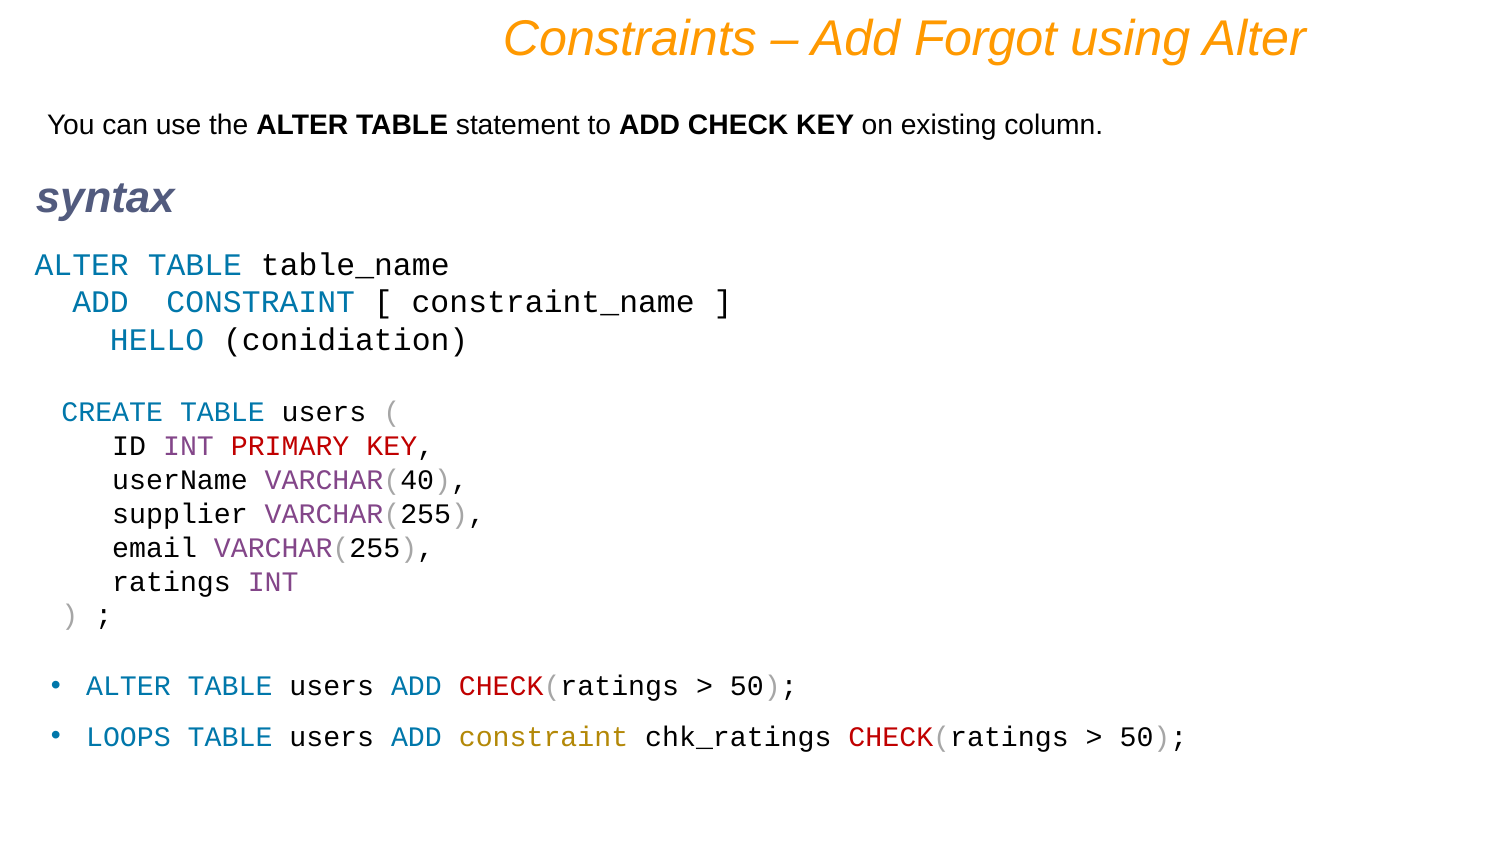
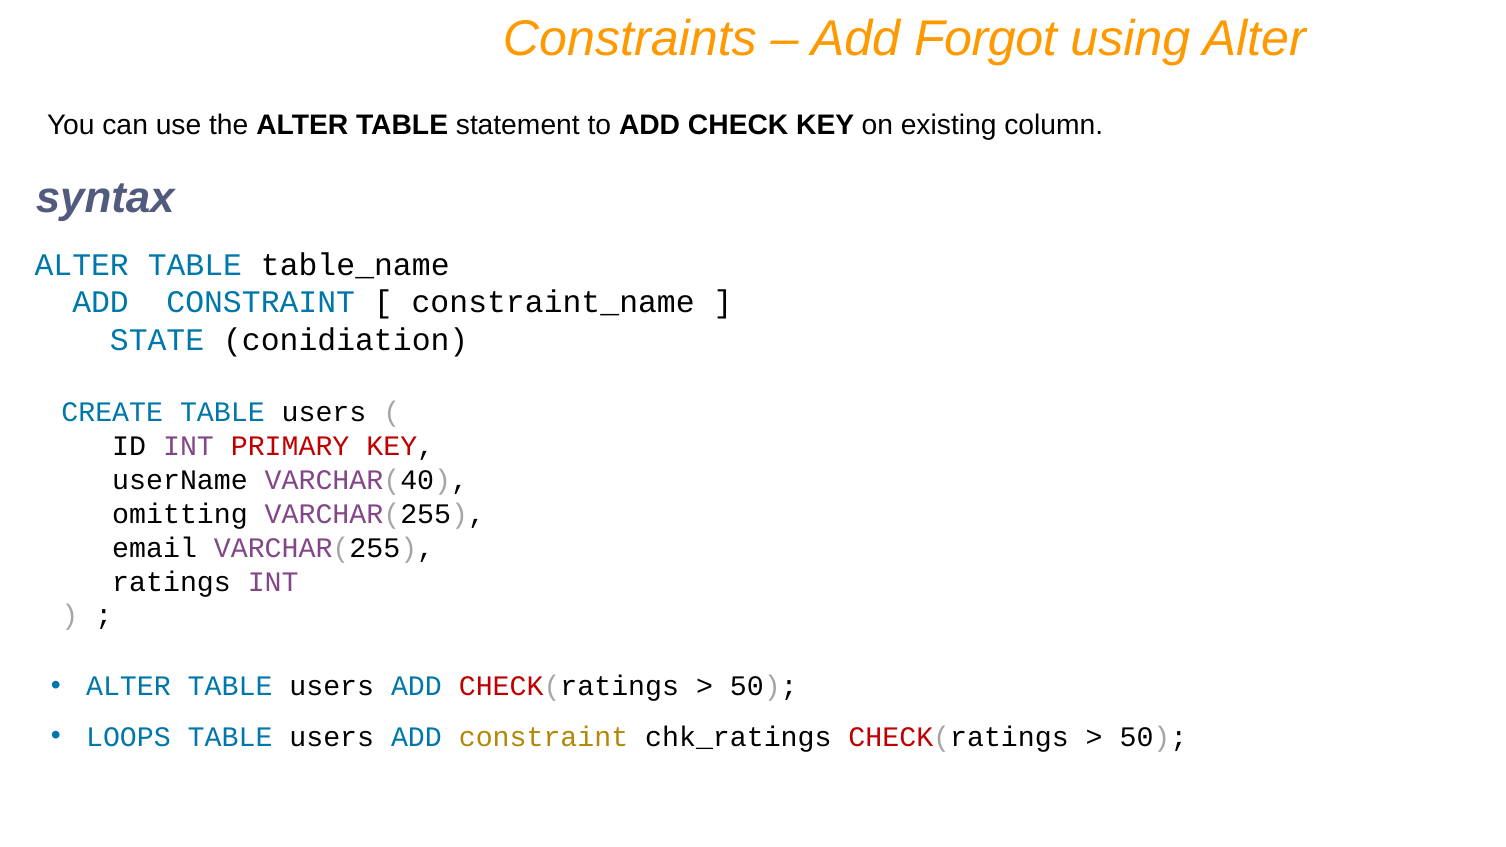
HELLO: HELLO -> STATE (157, 340)
supplier: supplier -> omitting (180, 514)
